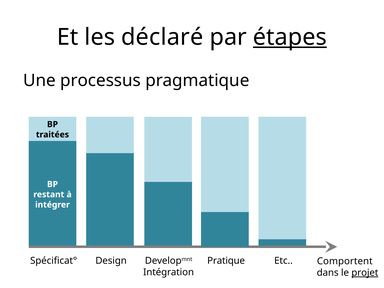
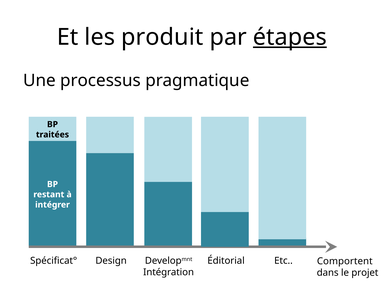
déclaré: déclaré -> produit (162, 37)
Pratique: Pratique -> Éditorial (226, 261)
projet underline: present -> none (365, 273)
